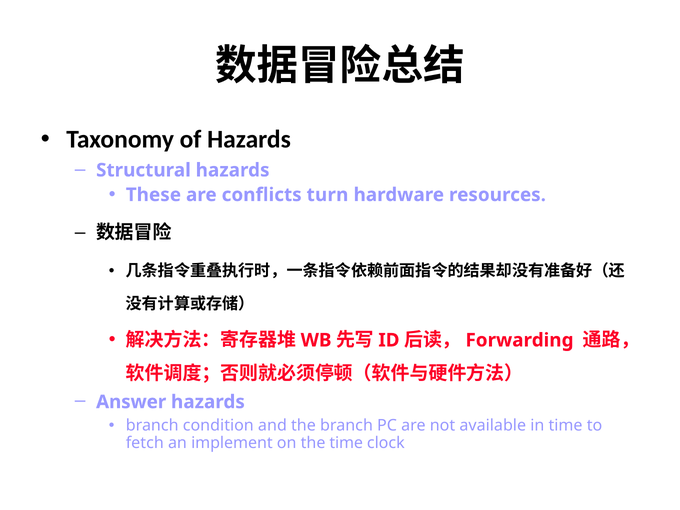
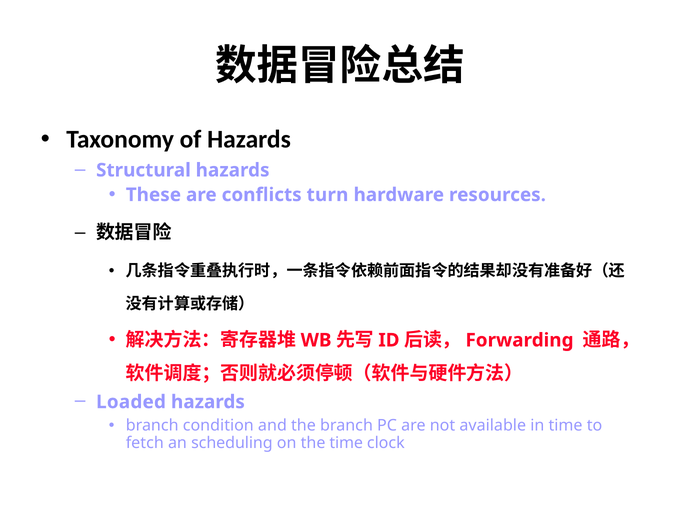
Answer: Answer -> Loaded (131, 402)
implement: implement -> scheduling (232, 443)
